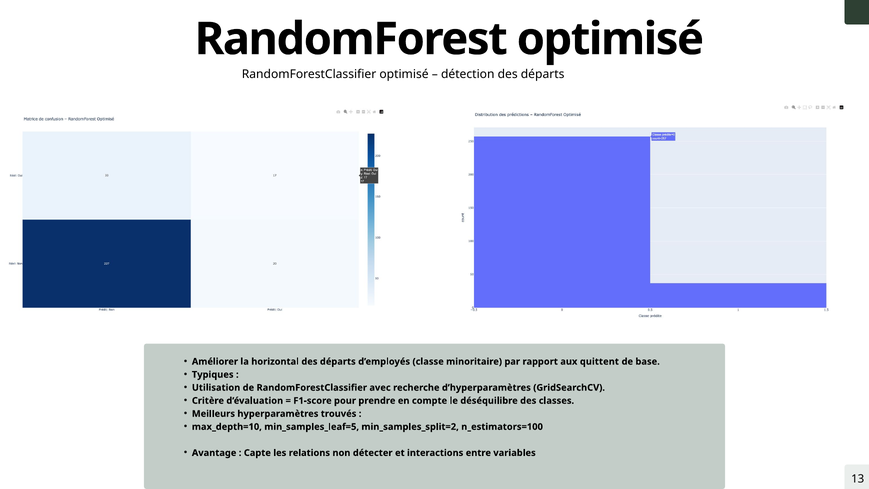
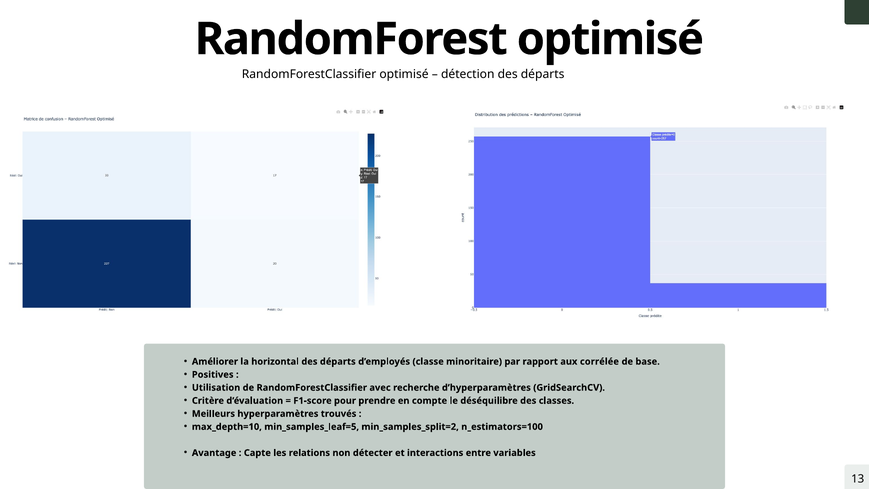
quittent: quittent -> corrélée (599, 361)
Typiques: Typiques -> Positives (213, 374)
